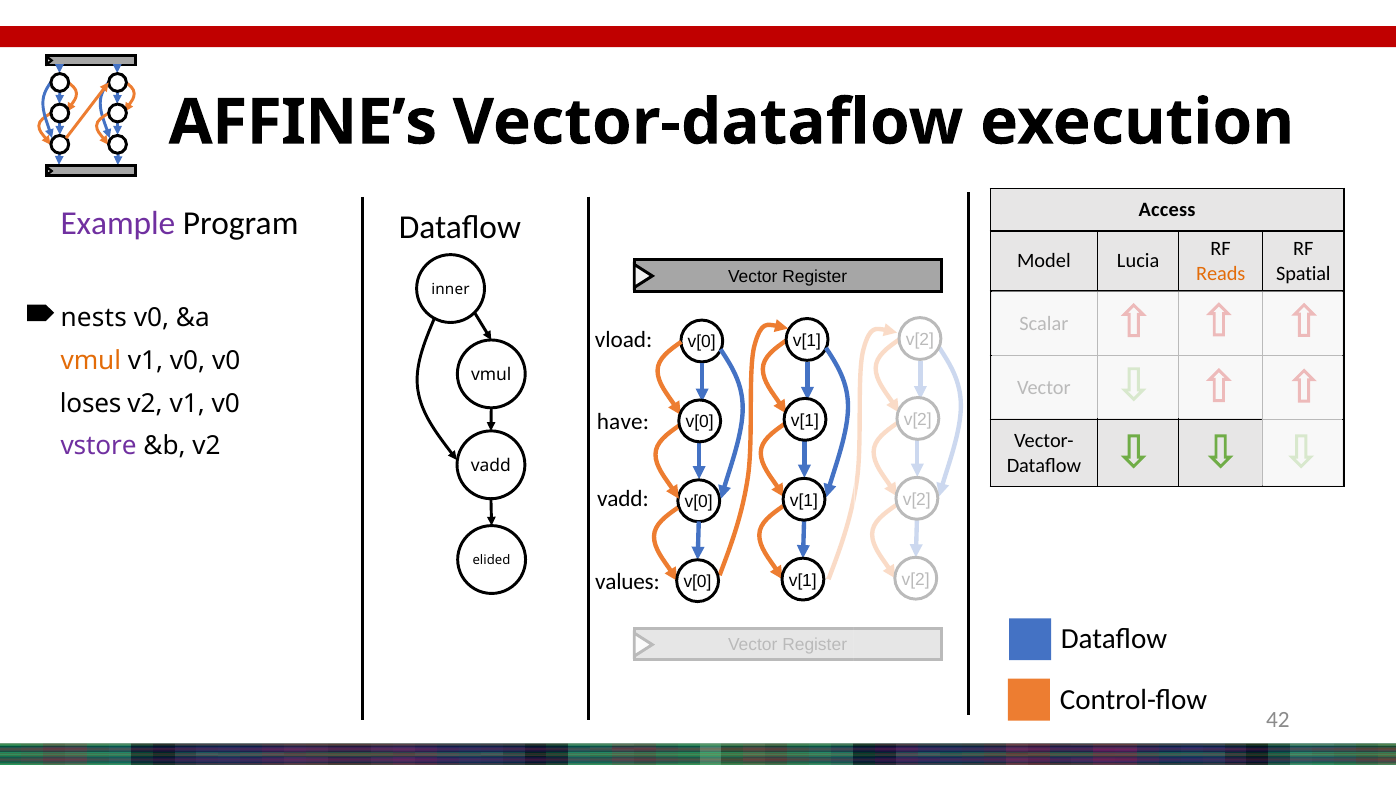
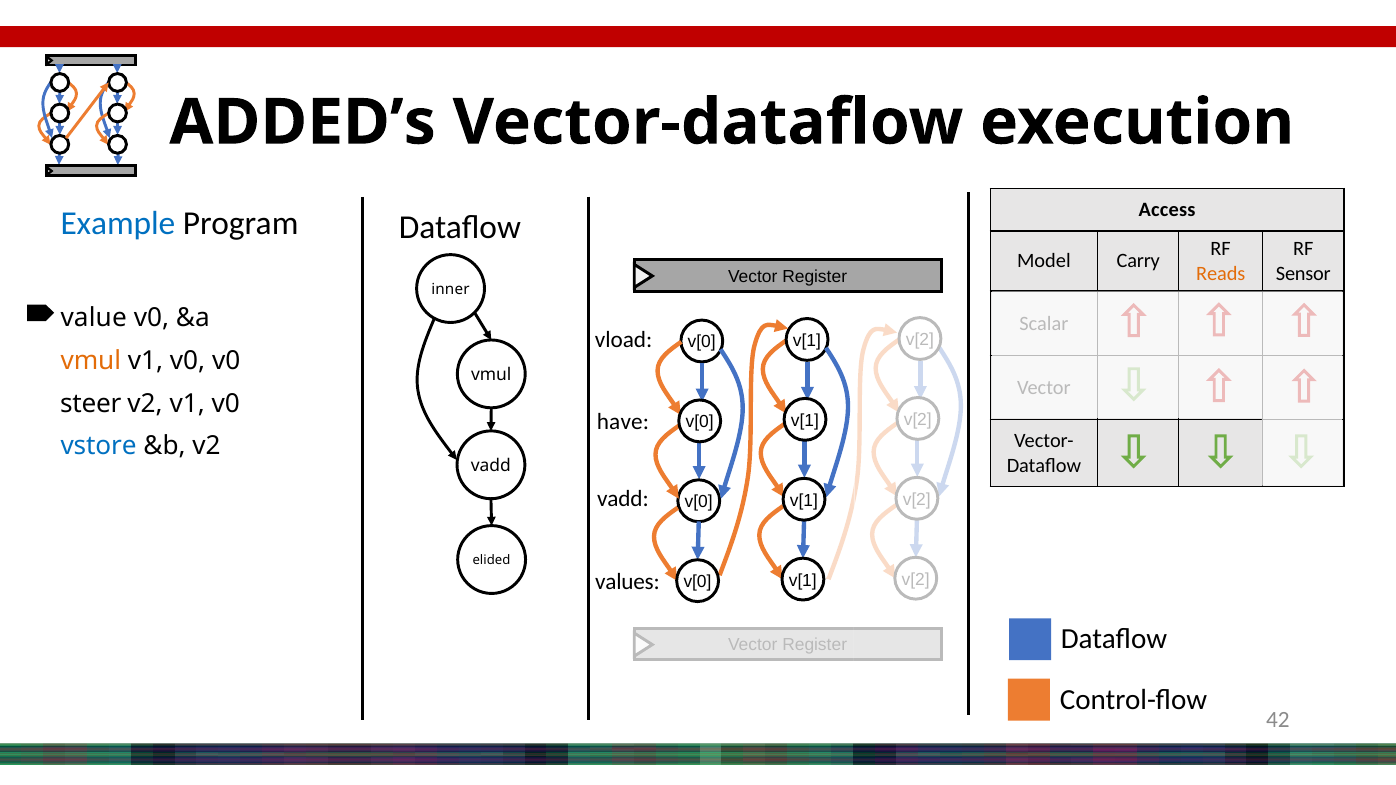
AFFINE’s: AFFINE’s -> ADDED’s (303, 123)
Example colour: purple -> blue (118, 223)
Lucia: Lucia -> Carry (1138, 261)
Spatial: Spatial -> Sensor (1303, 274)
nests: nests -> value (94, 318)
loses: loses -> steer (91, 404)
vstore colour: purple -> blue (99, 446)
